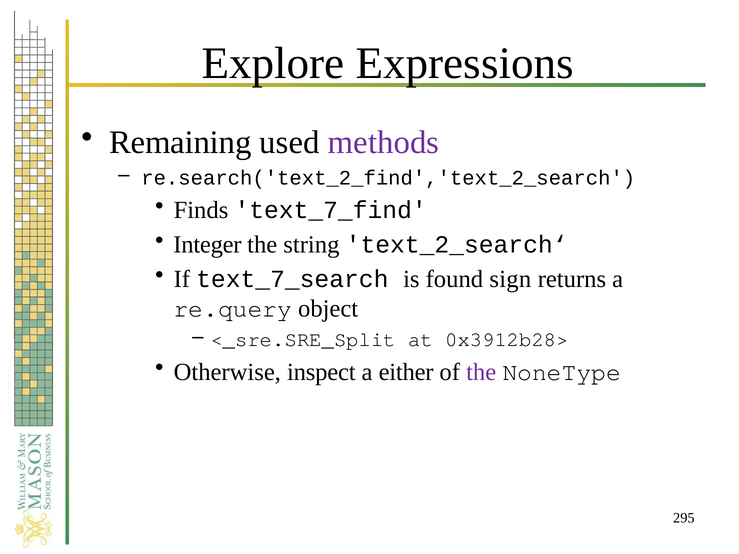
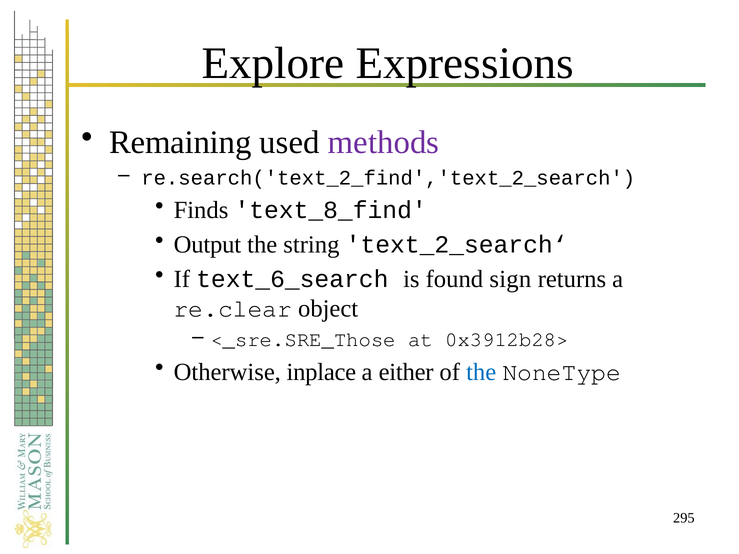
text_7_find: text_7_find -> text_8_find (331, 210)
Integer: Integer -> Output (207, 245)
text_7_search: text_7_search -> text_6_search (292, 279)
re.query: re.query -> re.clear (233, 309)
<_sre.SRE_Split: <_sre.SRE_Split -> <_sre.SRE_Those (303, 340)
inspect: inspect -> inplace (321, 372)
the colour: purple -> blue (481, 372)
